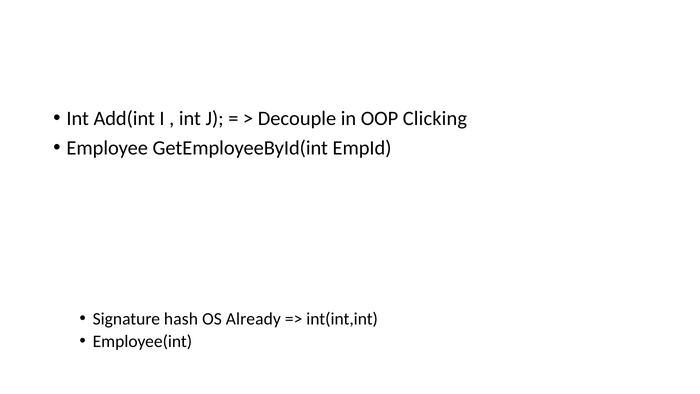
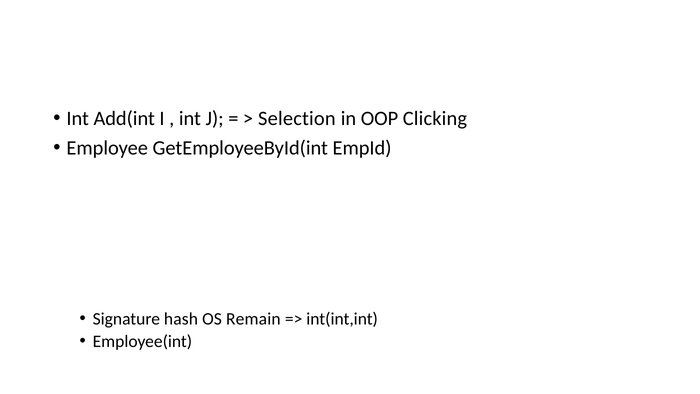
Decouple: Decouple -> Selection (297, 118)
Already: Already -> Remain (253, 319)
